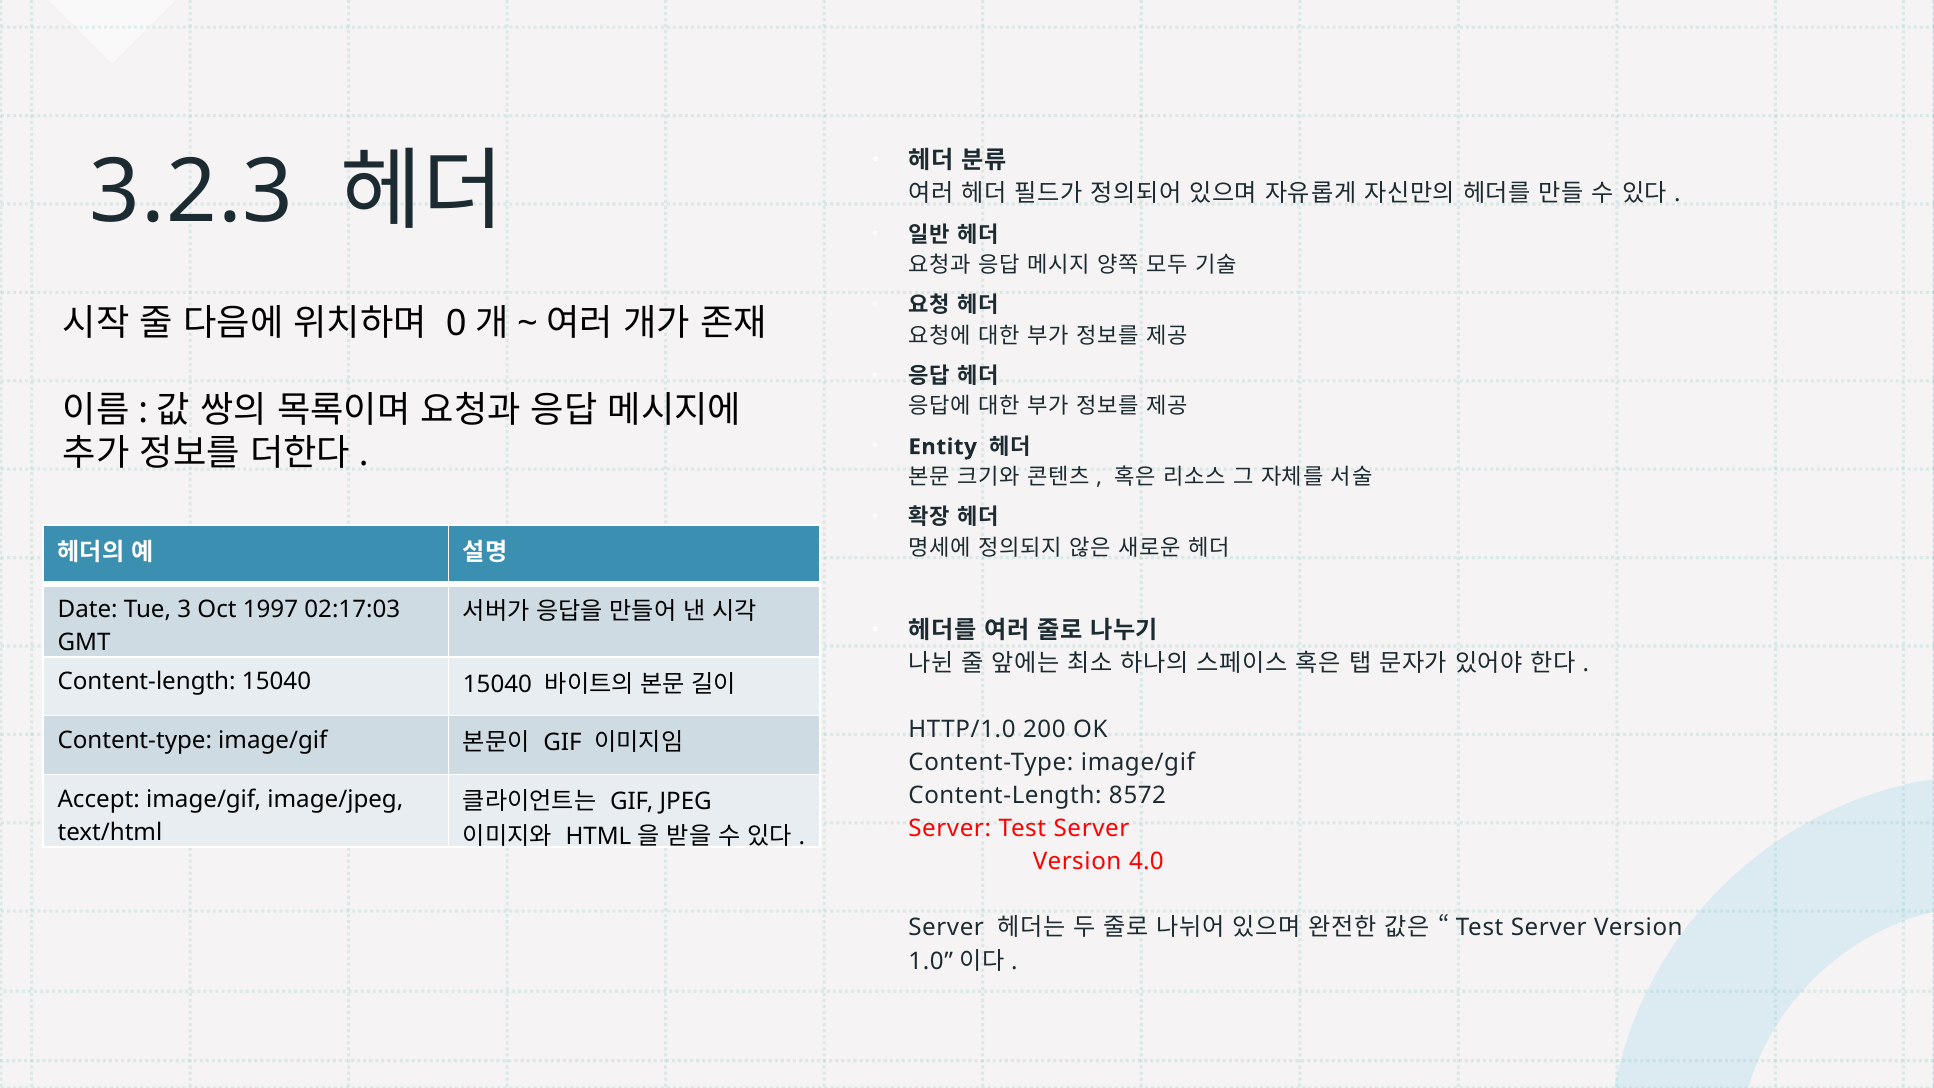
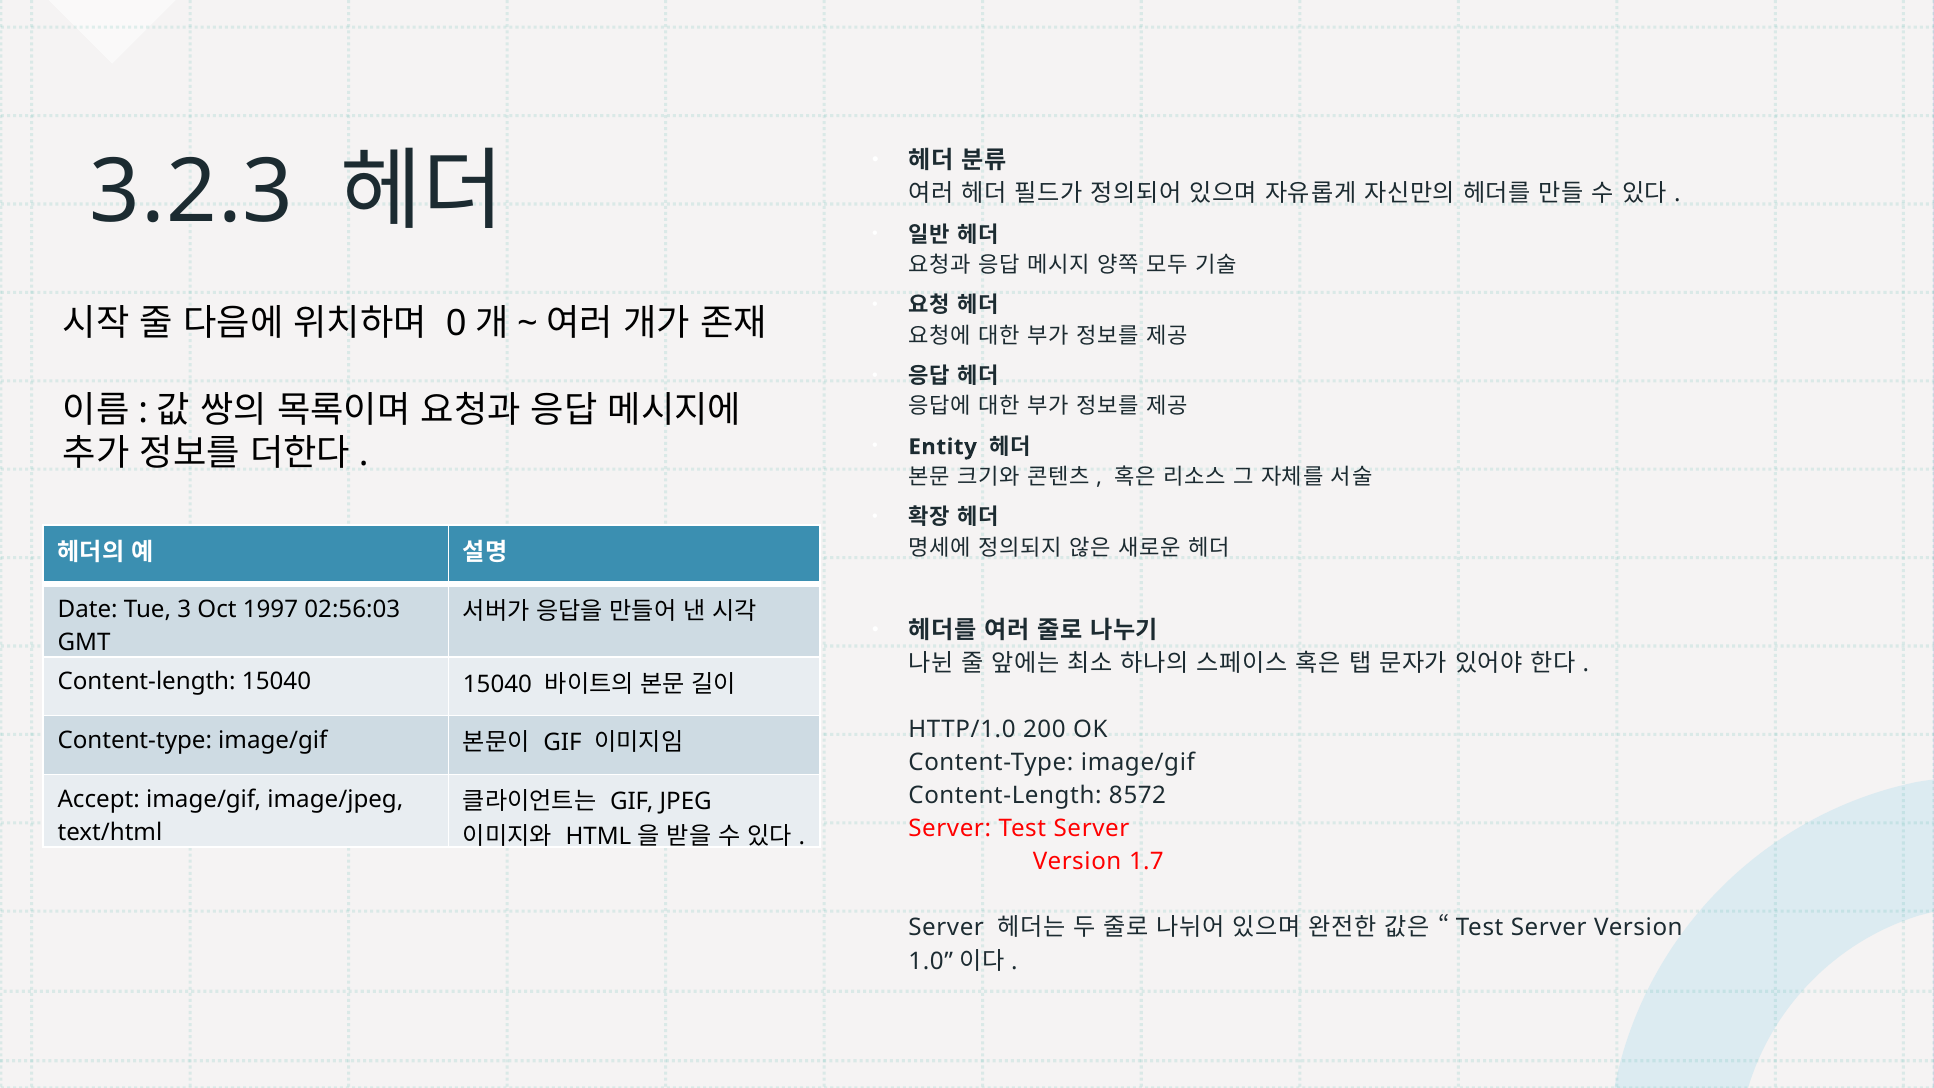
02:17:03: 02:17:03 -> 02:56:03 (352, 609)
4.0: 4.0 -> 1.7 (1146, 862)
